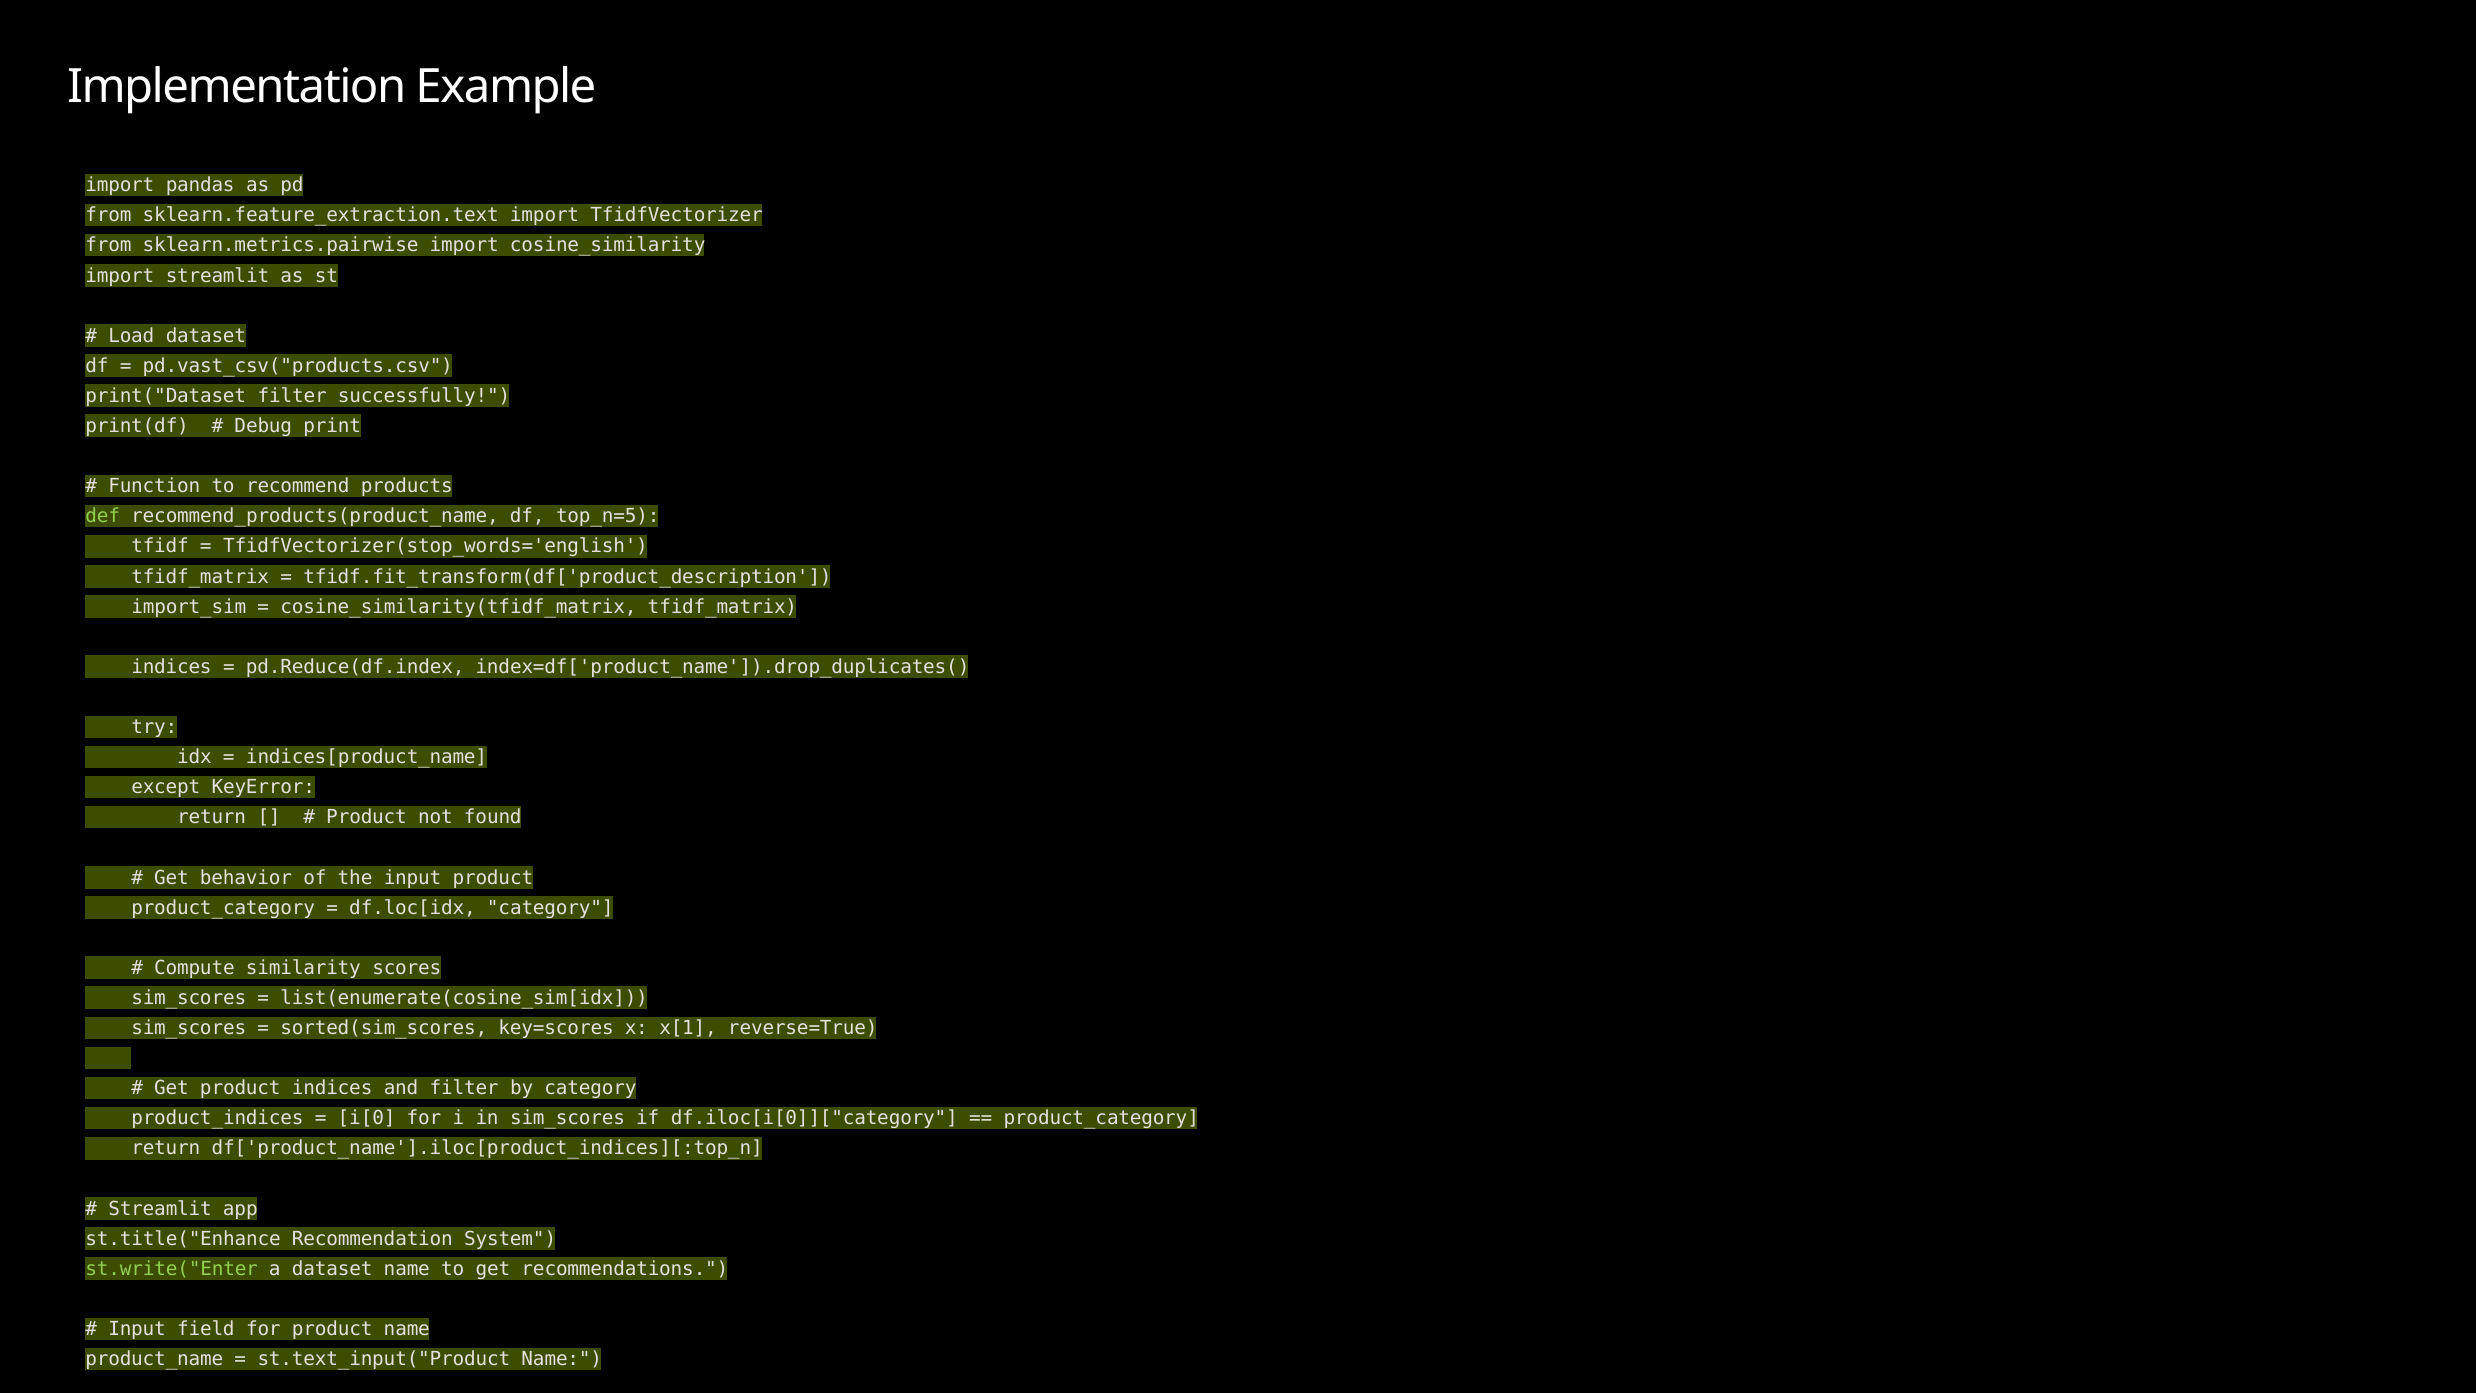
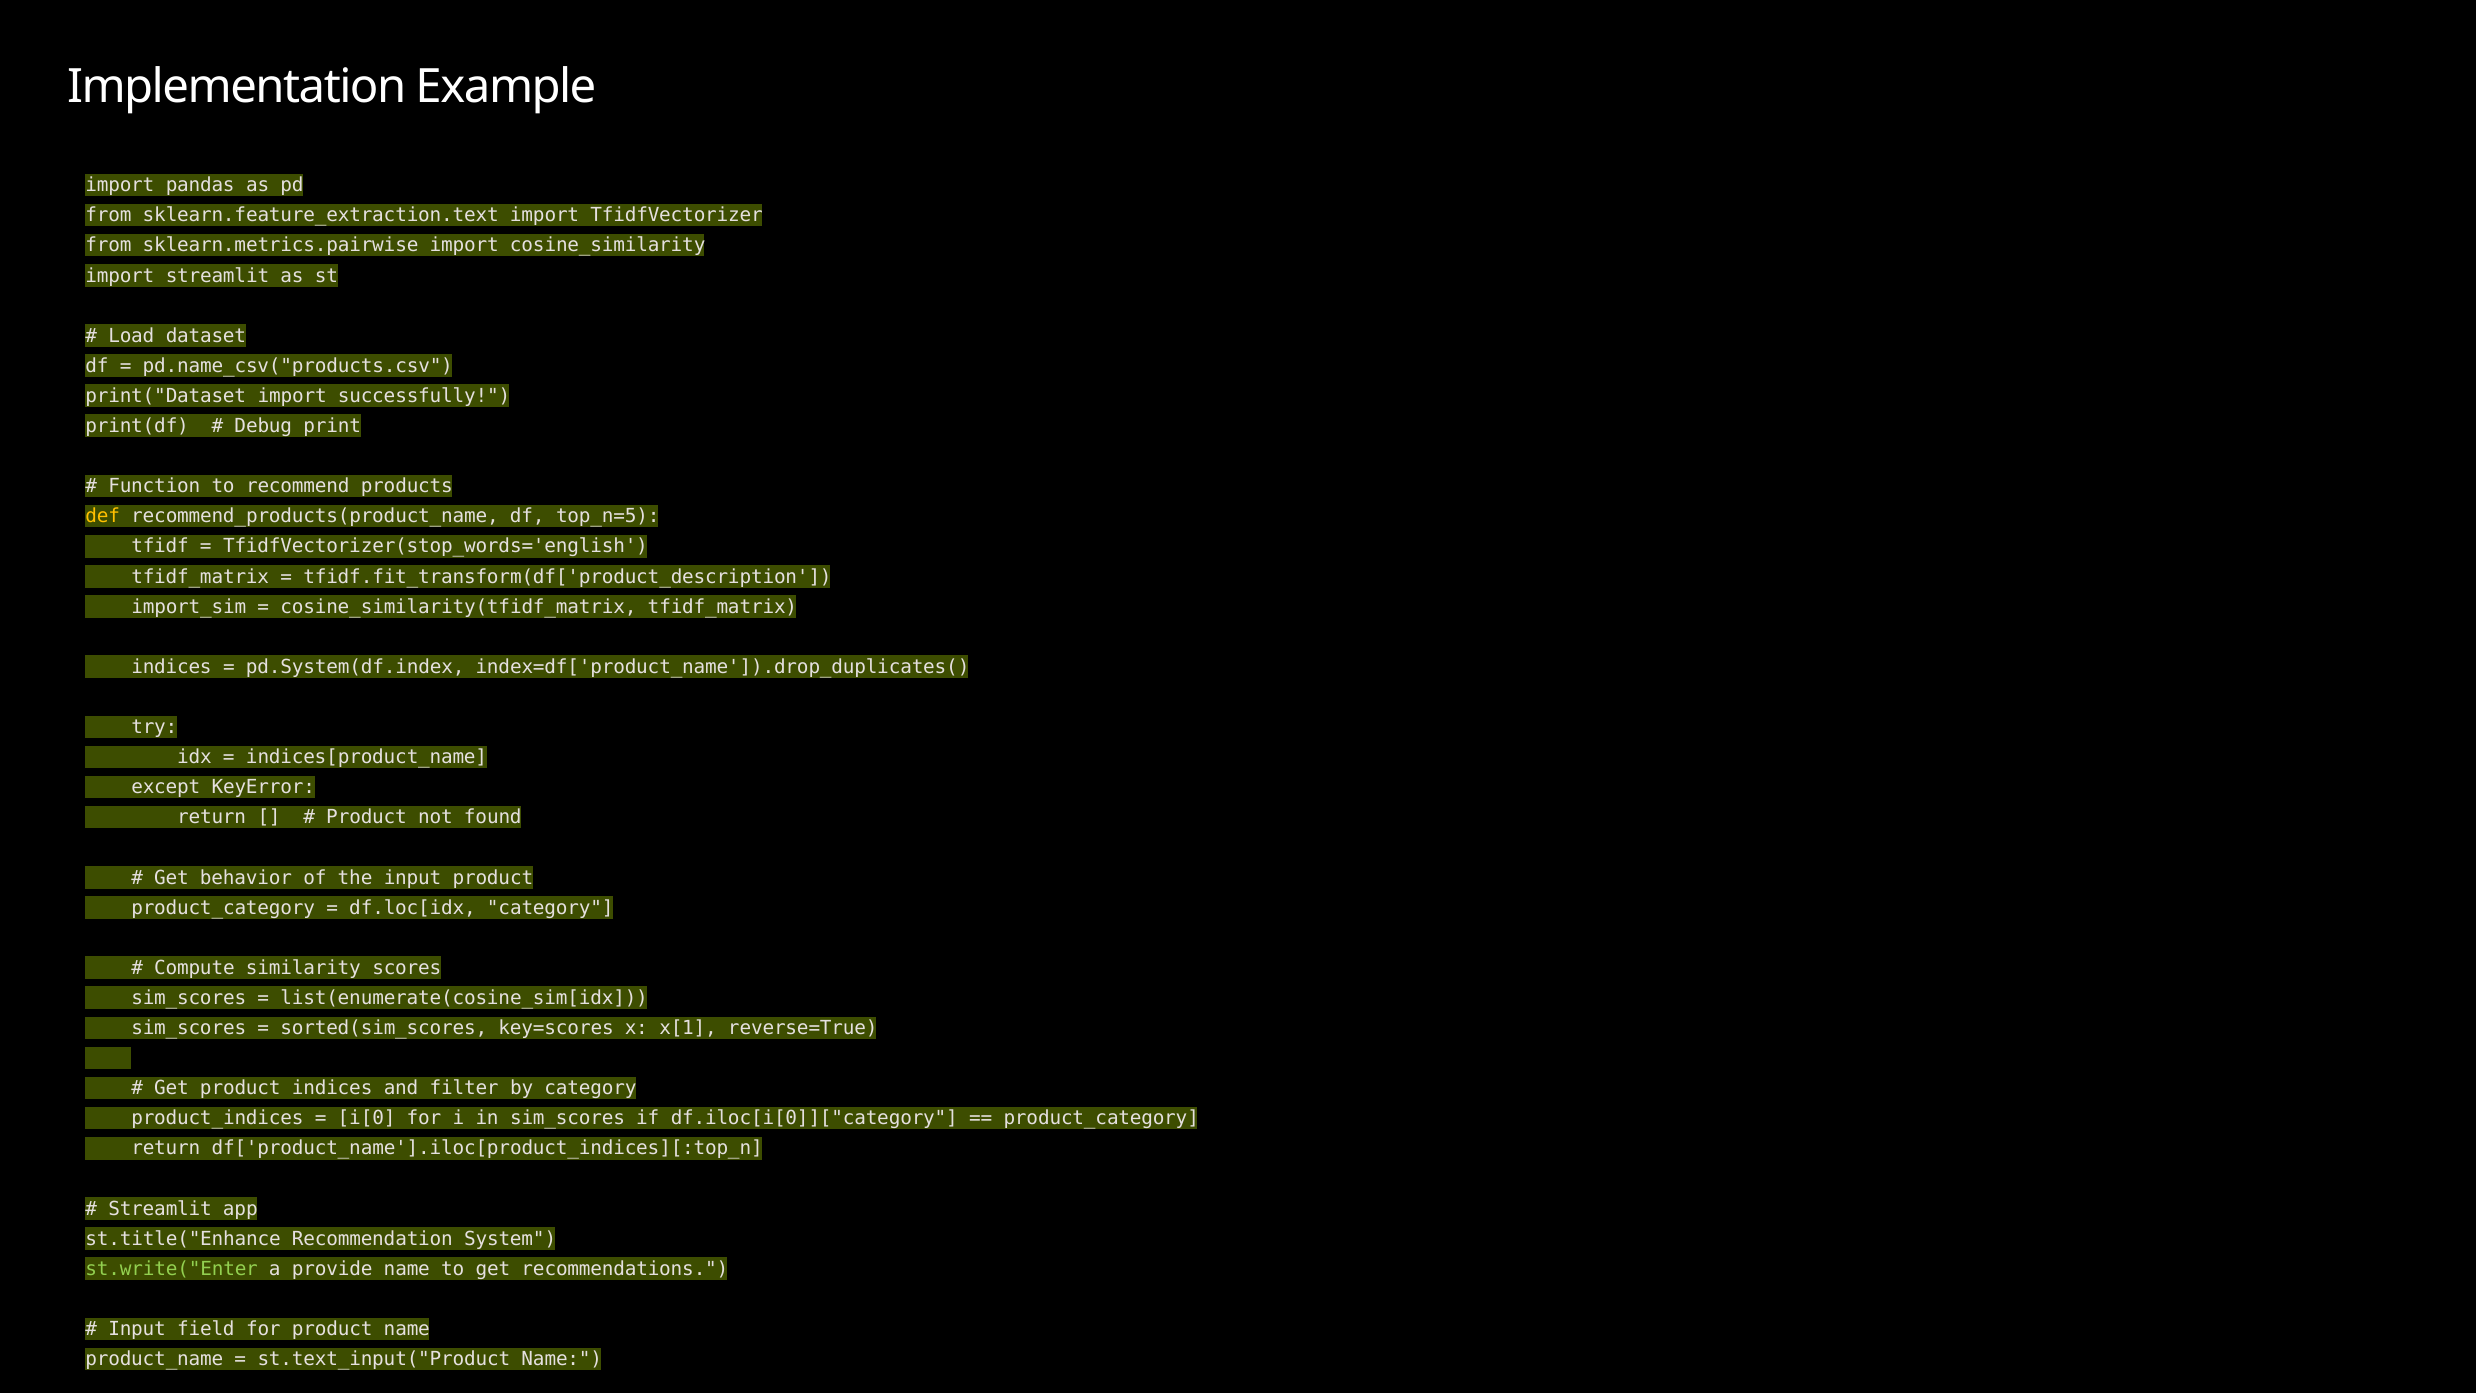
pd.vast_csv("products.csv: pd.vast_csv("products.csv -> pd.name_csv("products.csv (298, 366)
print("Dataset filter: filter -> import (292, 396)
def colour: light green -> yellow (103, 516)
pd.Reduce(df.index: pd.Reduce(df.index -> pd.System(df.index (355, 667)
a dataset: dataset -> provide (332, 1269)
